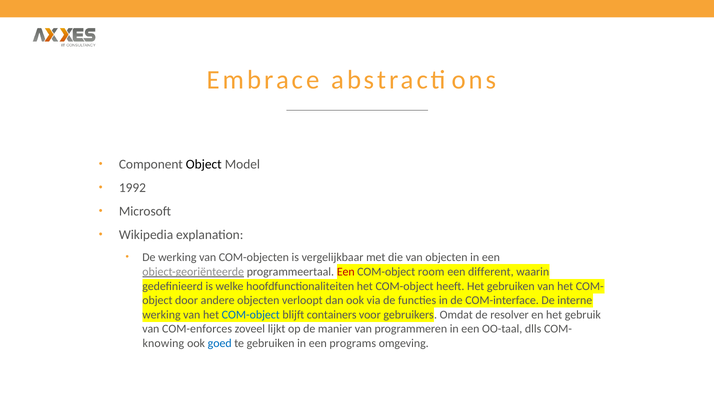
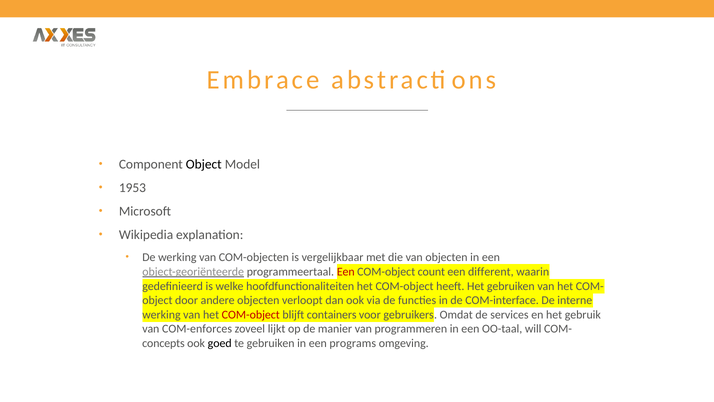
1992: 1992 -> 1953 (132, 188)
room: room -> count (431, 271)
COM-object colour: blue -> red (251, 314)
resolver: resolver -> services (509, 314)
dlls: dlls -> will (533, 329)
knowing: knowing -> concepts (163, 343)
goed colour: blue -> black (220, 343)
